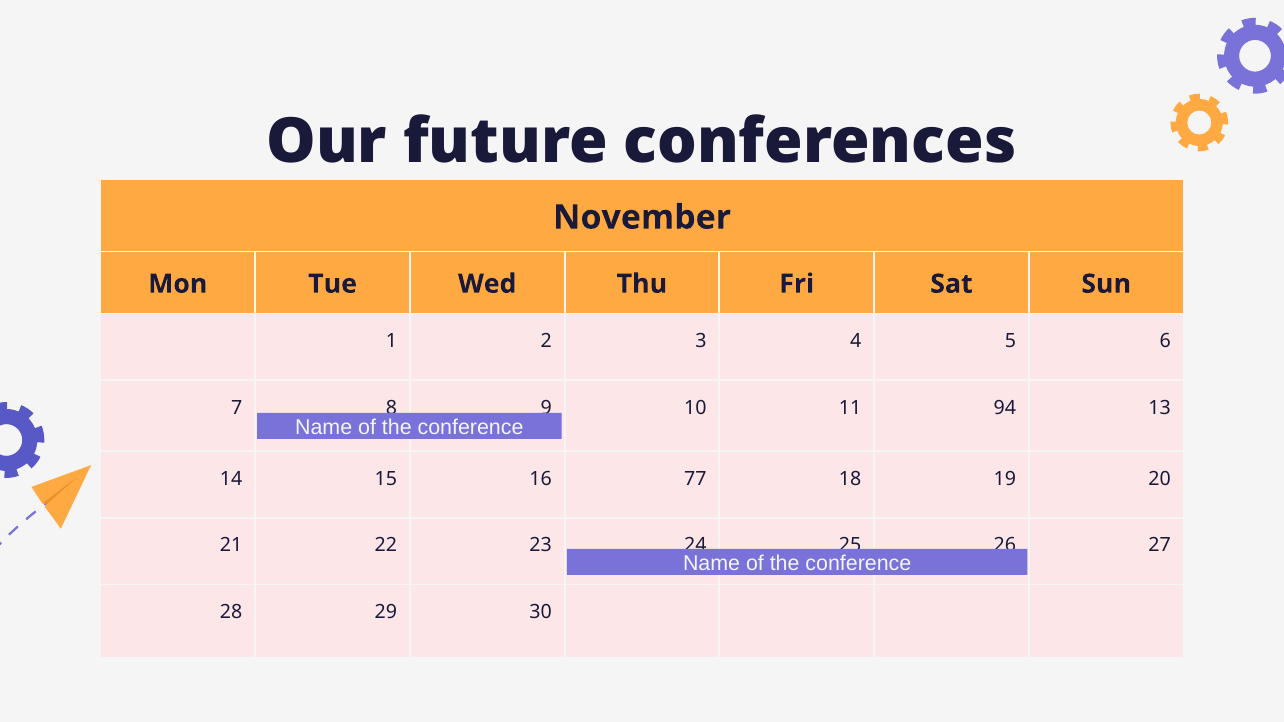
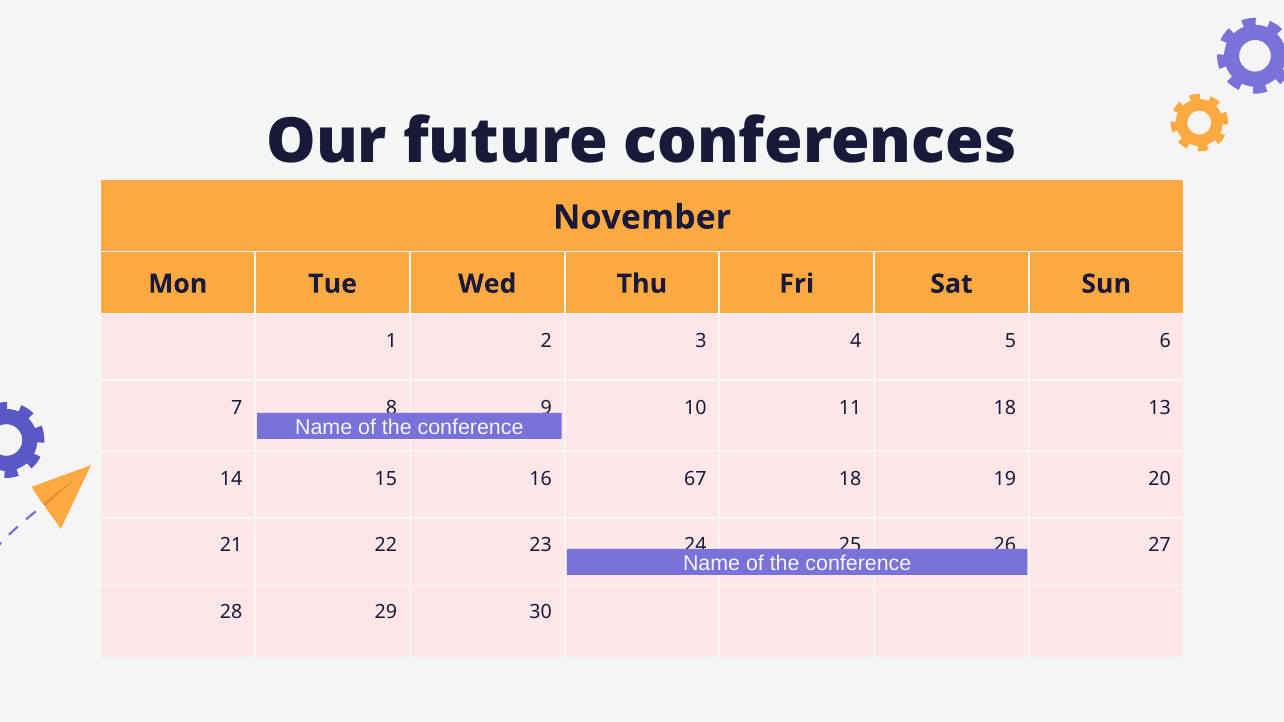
11 94: 94 -> 18 (1005, 408)
77: 77 -> 67 (695, 479)
